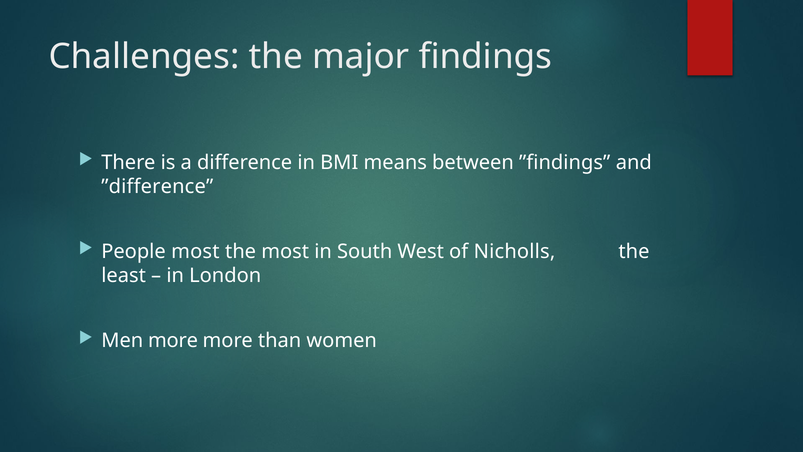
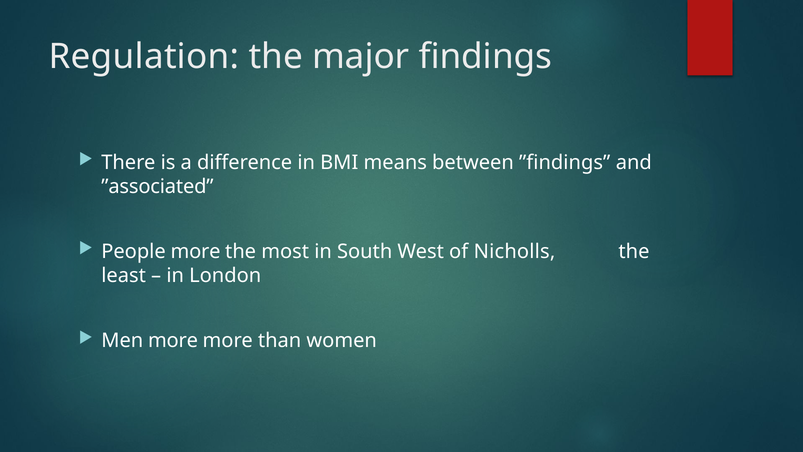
Challenges: Challenges -> Regulation (144, 56)
”difference: ”difference -> ”associated (157, 186)
People most: most -> more (196, 251)
